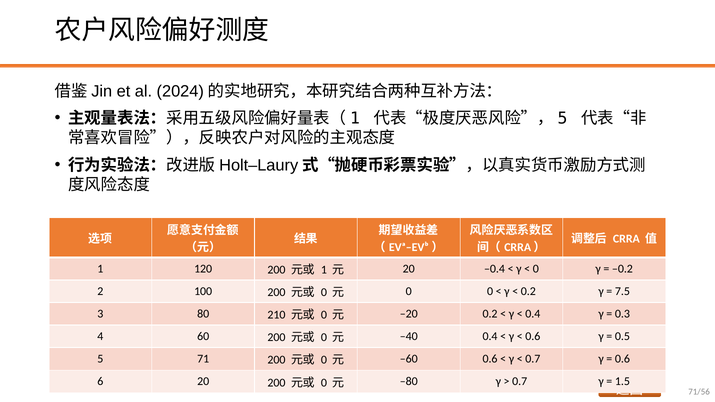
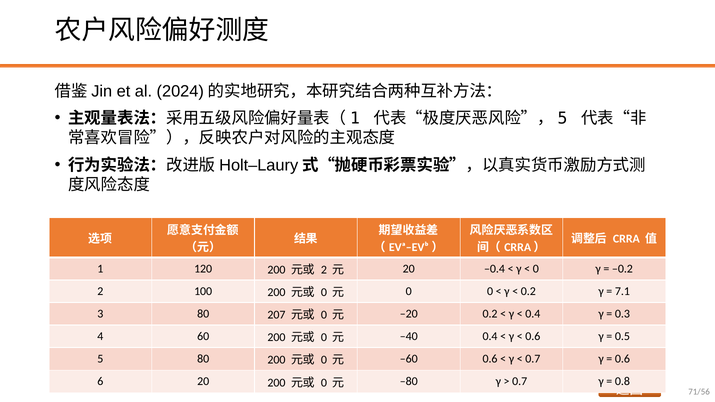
1: 1 -> 2 (324, 270)
7.5: 7.5 -> 7.1 (622, 291)
210: 210 -> 207 (276, 315)
5 71: 71 -> 80 (203, 359)
1.5: 1.5 -> 0.8 (622, 382)
